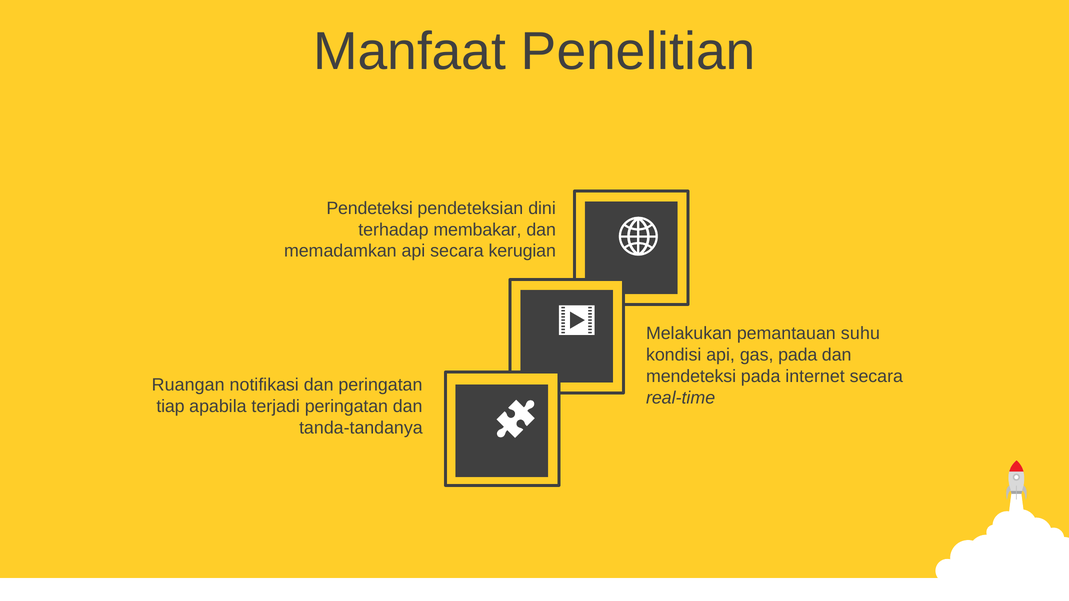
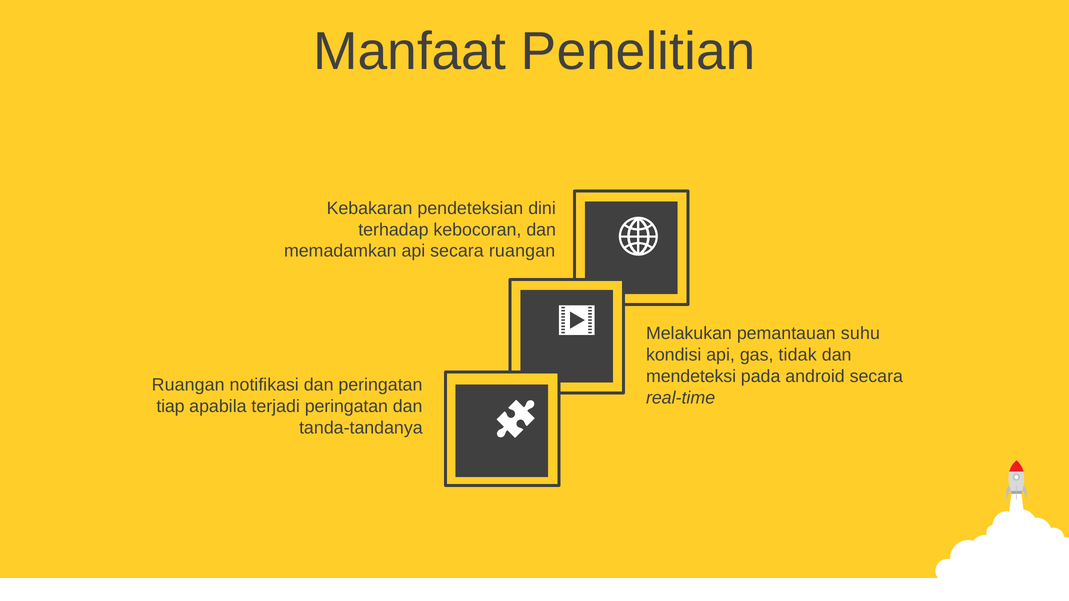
Pendeteksi: Pendeteksi -> Kebakaran (370, 208)
membakar: membakar -> kebocoran (477, 230)
secara kerugian: kerugian -> ruangan (522, 251)
gas pada: pada -> tidak (798, 355)
internet: internet -> android (815, 377)
